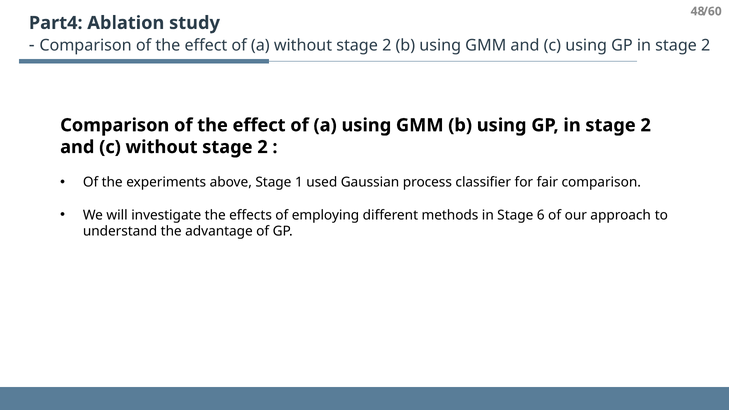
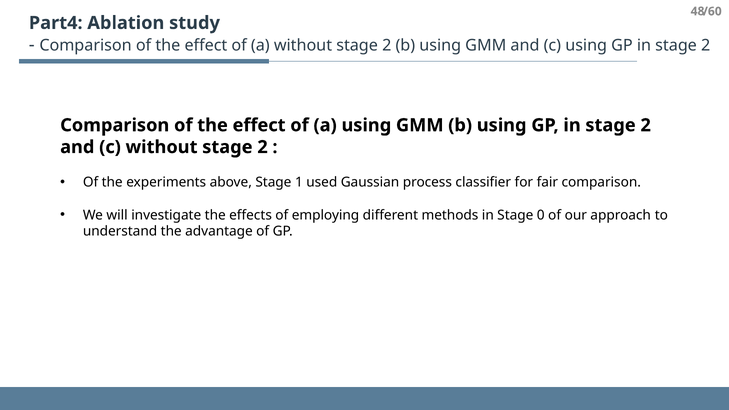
6: 6 -> 0 (541, 215)
